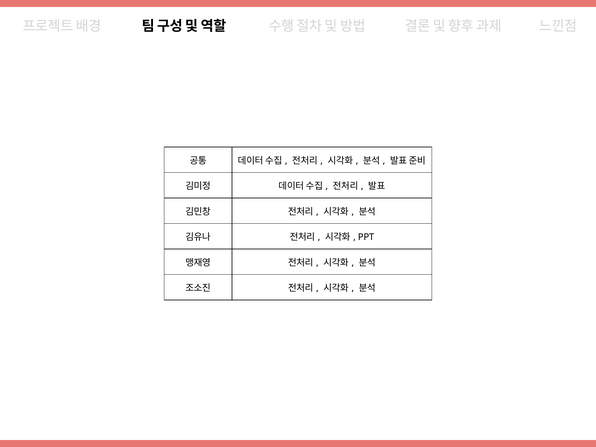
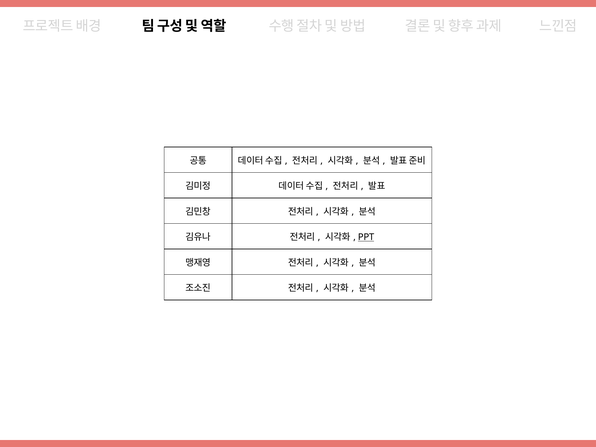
PPT underline: none -> present (366, 237)
